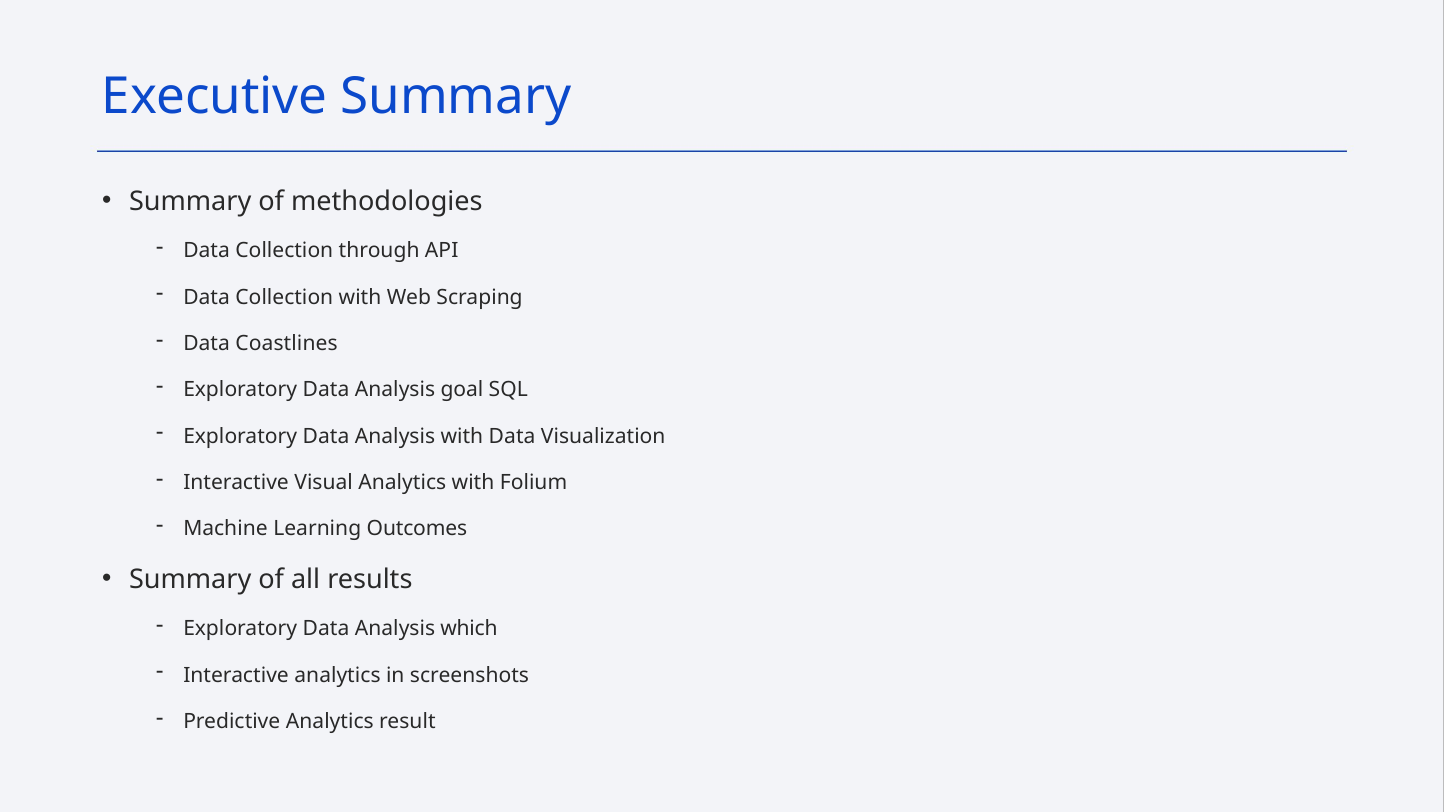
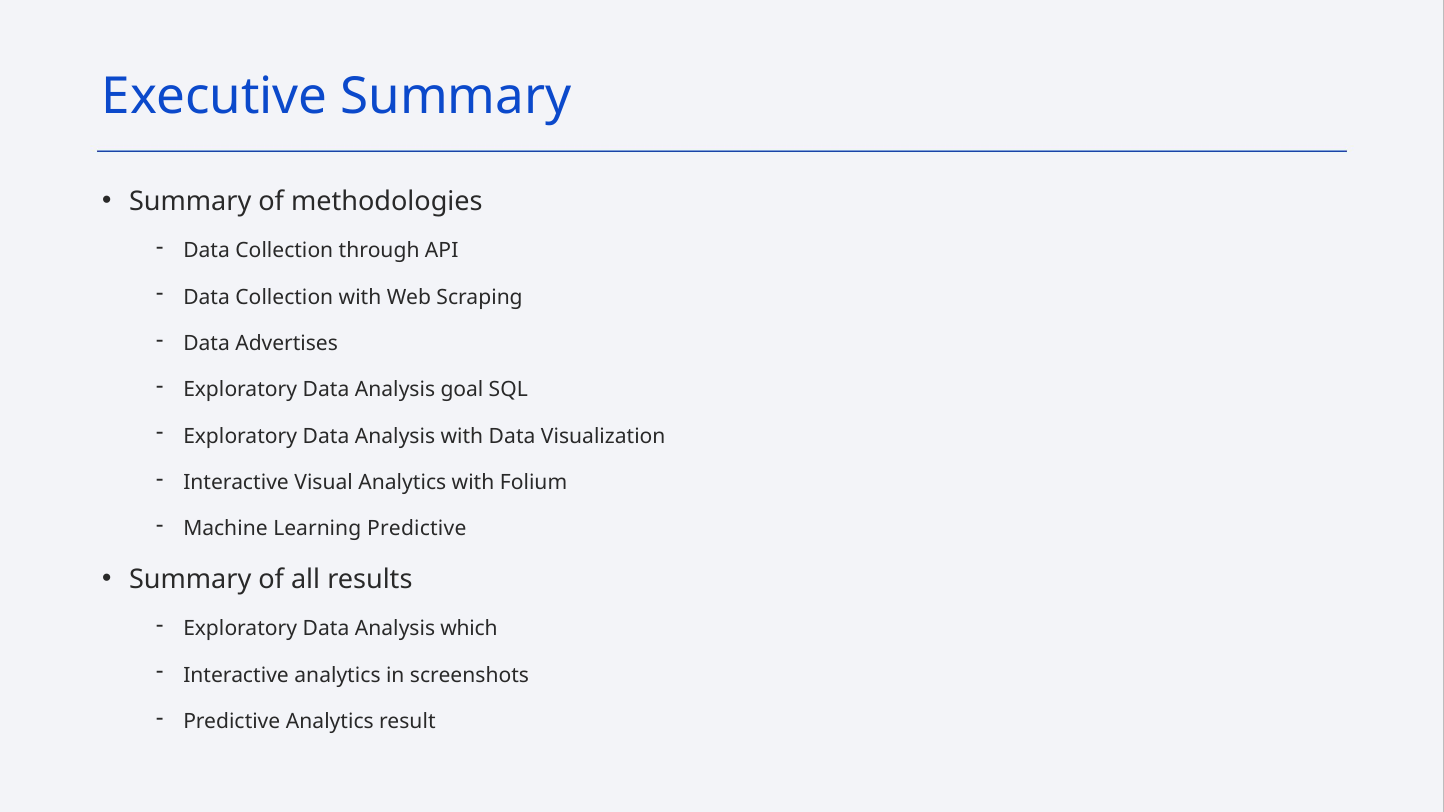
Coastlines: Coastlines -> Advertises (287, 344)
Learning Outcomes: Outcomes -> Predictive (417, 529)
